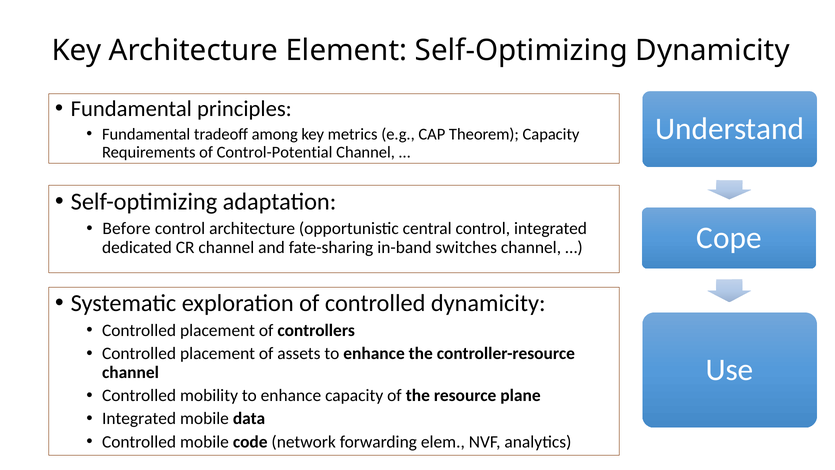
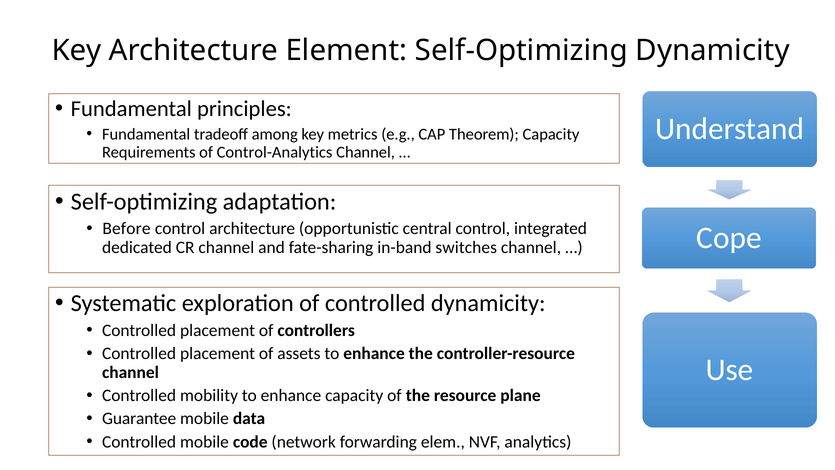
Control-Potential: Control-Potential -> Control-Analytics (275, 152)
Integrated: Integrated -> Guarantee (139, 418)
